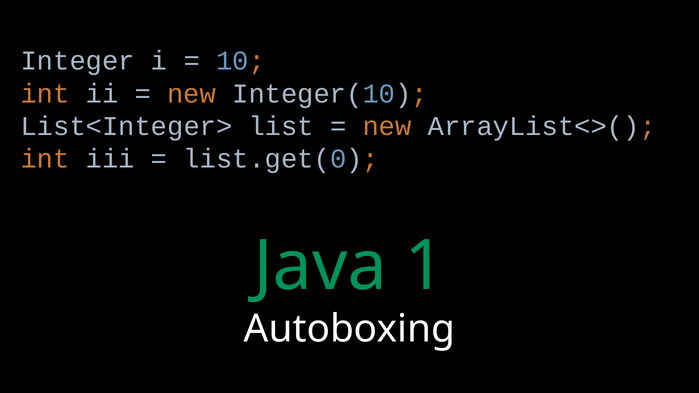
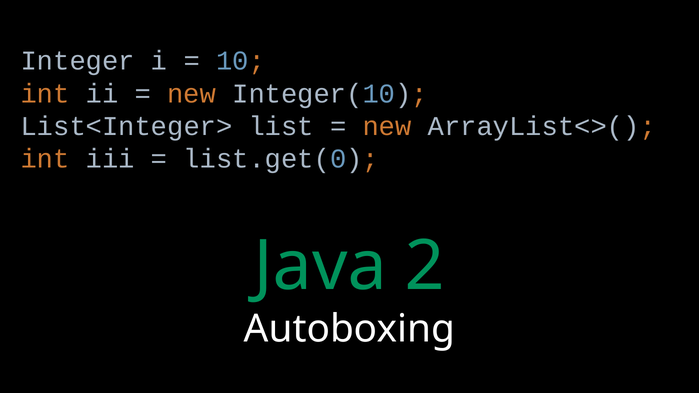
1: 1 -> 2 (425, 266)
